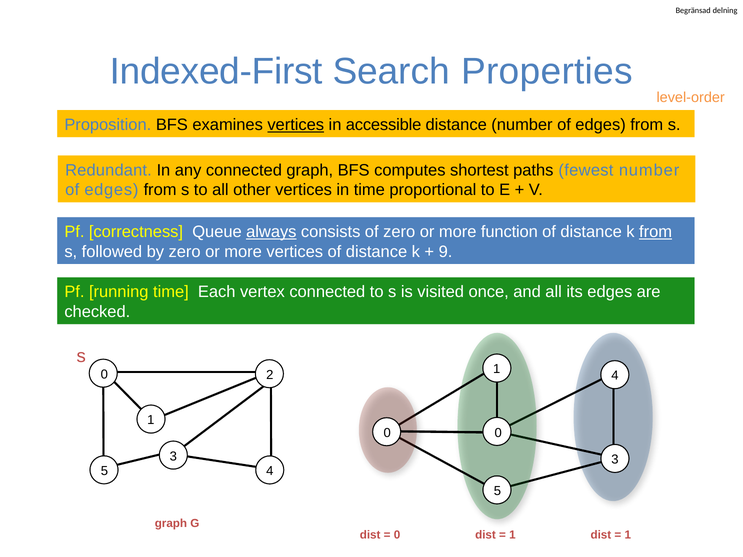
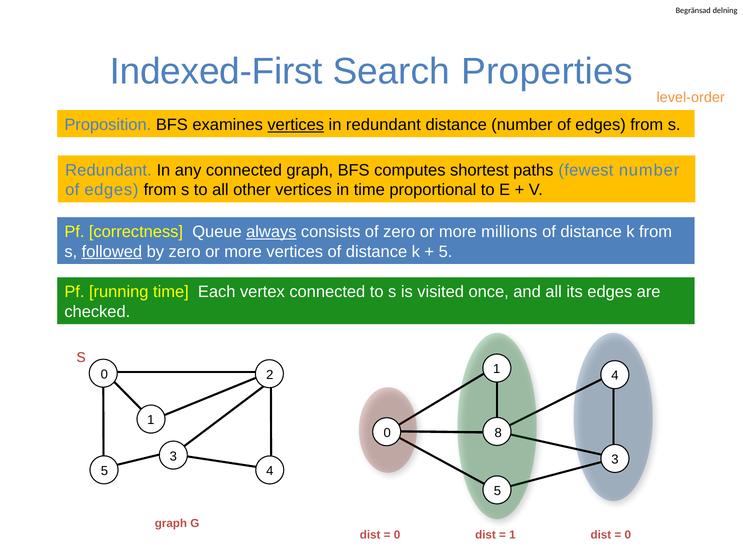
in accessible: accessible -> redundant (383, 125)
function: function -> millions (509, 232)
from underline: present -> none (656, 232)
followed underline: none -> present (112, 252)
9: 9 -> 5 (446, 252)
0: 0 -> 8 (498, 433)
1: 1 -> 0 (628, 535)
